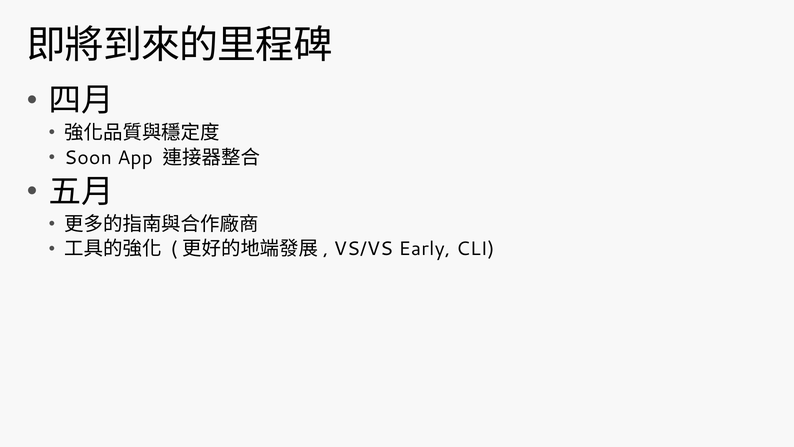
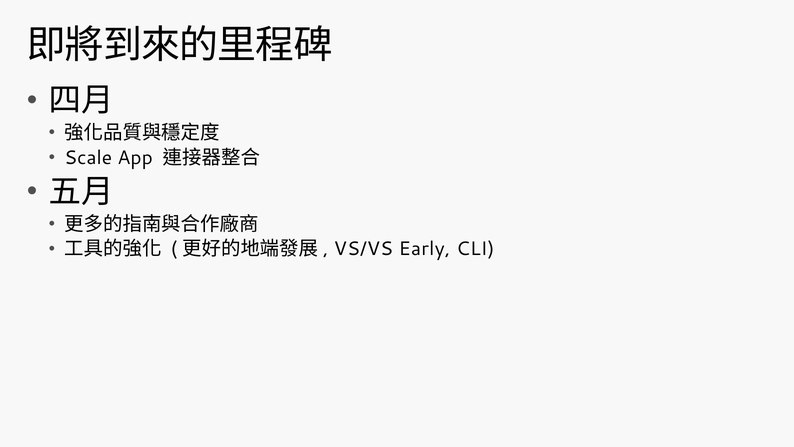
Soon: Soon -> Scale (88, 157)
